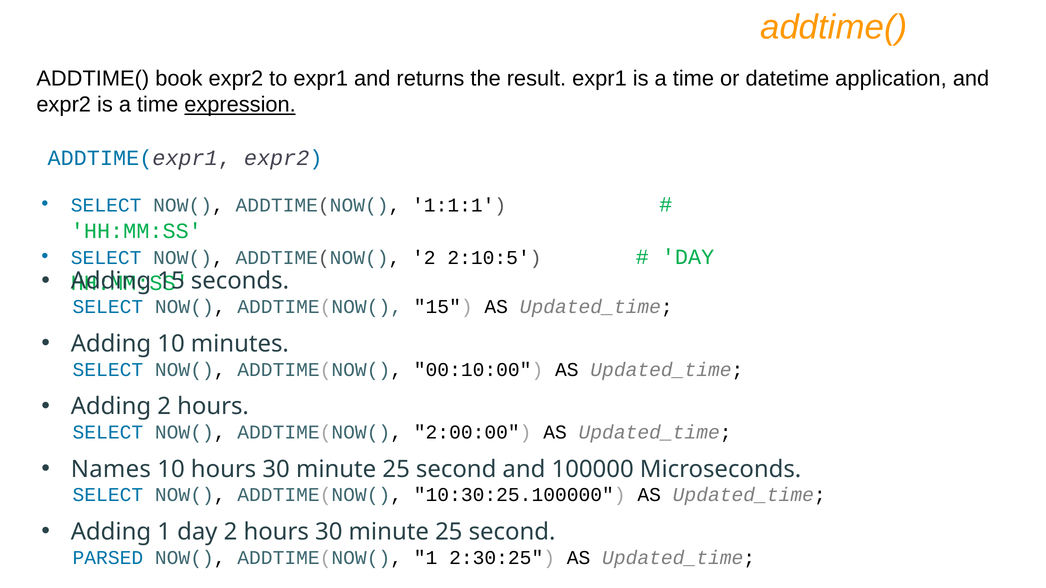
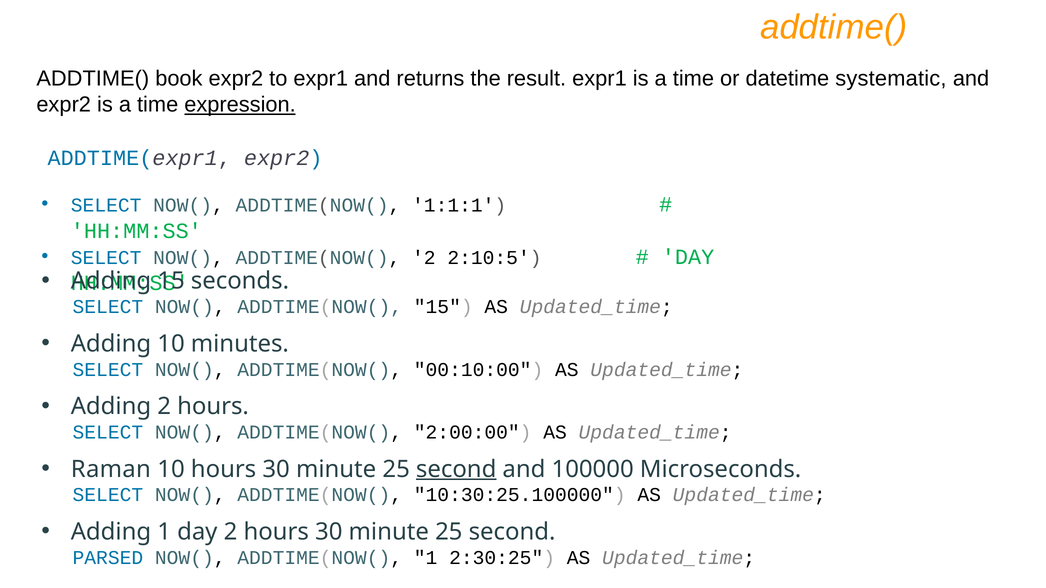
application: application -> systematic (891, 79)
Names: Names -> Raman (111, 469)
second underline: none -> present (456, 469)
